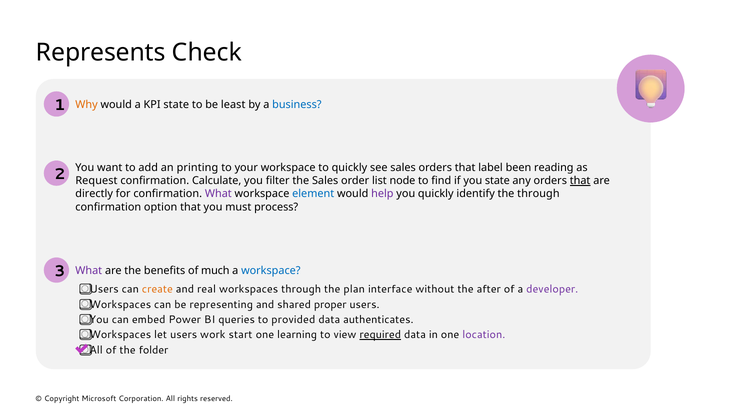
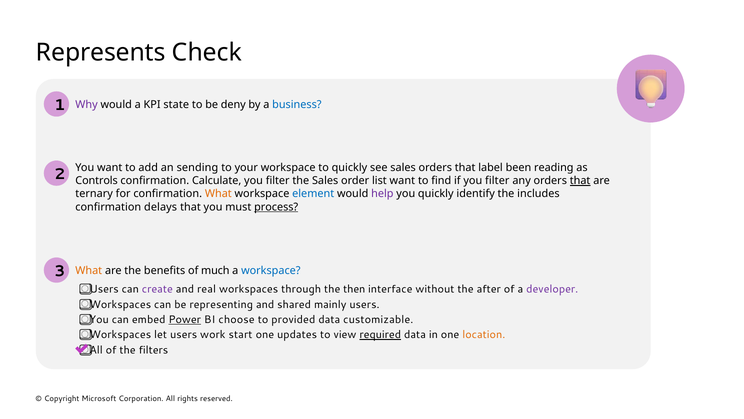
Why colour: orange -> purple (87, 105)
least: least -> deny (233, 105)
printing: printing -> sending (197, 168)
Request: Request -> Controls (97, 181)
list node: node -> want (402, 181)
if you state: state -> filter (497, 181)
directly: directly -> ternary (94, 194)
What colour: purple -> orange (218, 194)
the through: through -> includes (538, 194)
option: option -> delays (161, 207)
process underline: none -> present (276, 207)
What colour: purple -> orange (89, 270)
create colour: orange -> purple (157, 289)
plan: plan -> then (354, 289)
proper: proper -> mainly (330, 304)
Power underline: none -> present (185, 319)
queries: queries -> choose (237, 319)
authenticates: authenticates -> customizable (378, 319)
learning: learning -> updates (297, 334)
location colour: purple -> orange (484, 334)
folder: folder -> filters (153, 350)
